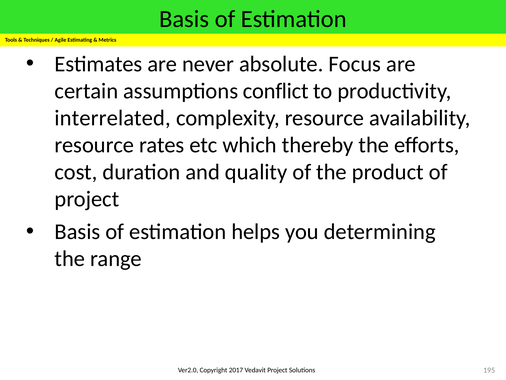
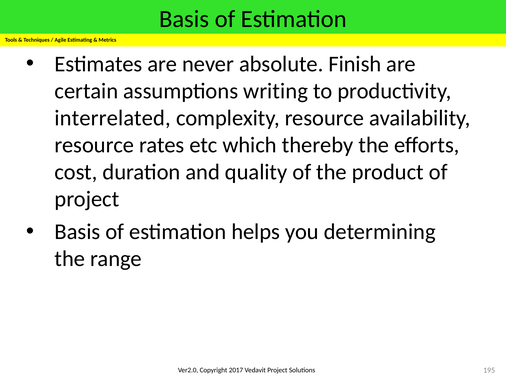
Focus: Focus -> Finish (355, 64)
conflict: conflict -> writing (276, 91)
